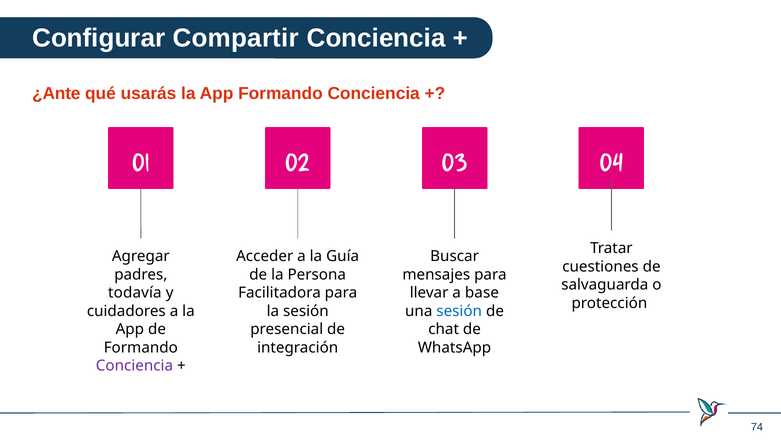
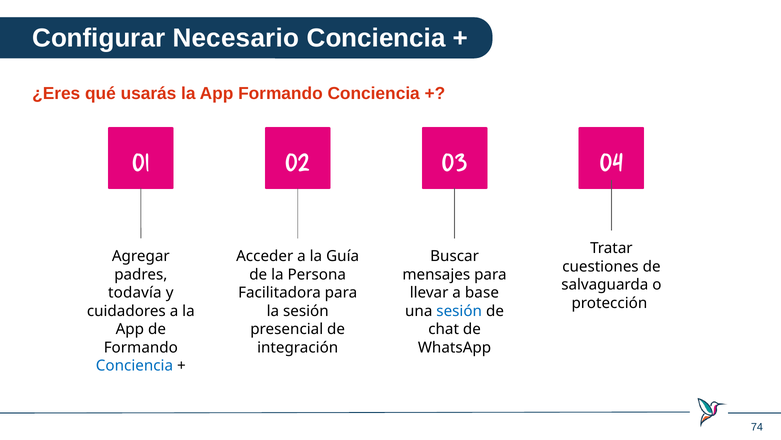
Compartir: Compartir -> Necesario (236, 38)
¿Ante: ¿Ante -> ¿Eres (56, 93)
Conciencia colour: purple -> blue (134, 365)
